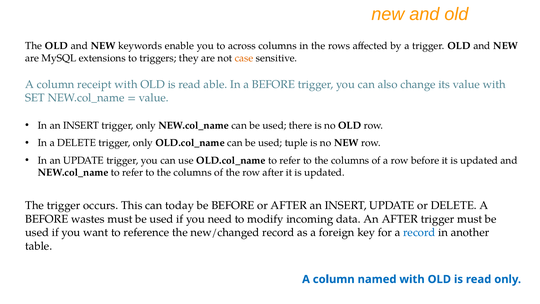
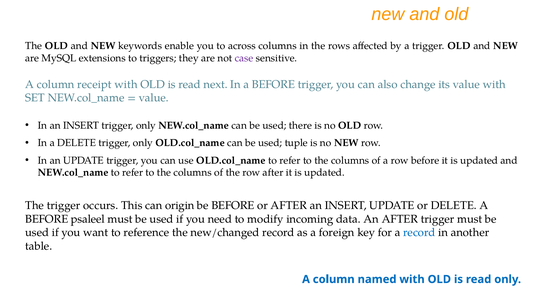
case colour: orange -> purple (244, 58)
able: able -> next (216, 84)
today: today -> origin (180, 205)
wastes: wastes -> psaleel (88, 219)
